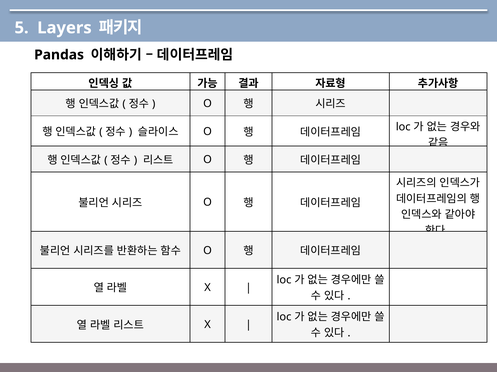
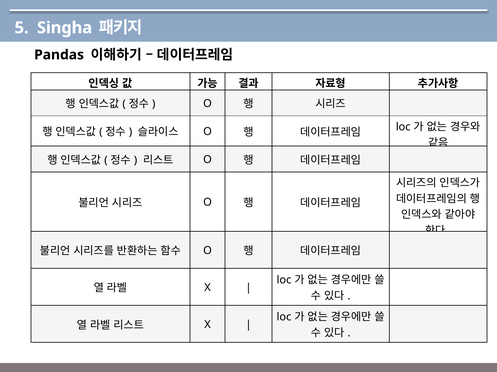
Layers: Layers -> Singha (65, 28)
